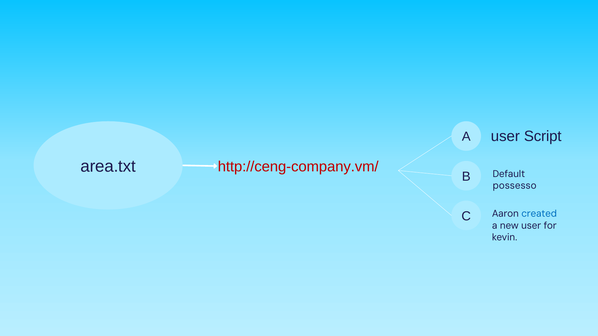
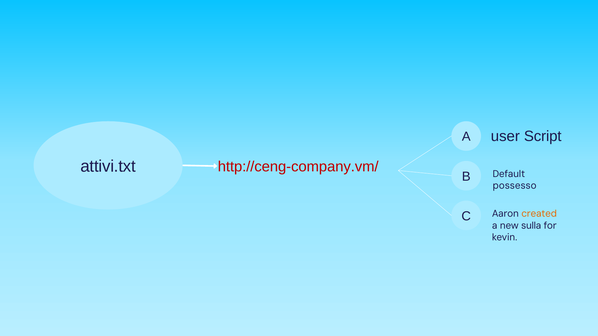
area.txt: area.txt -> attivi.txt (108, 166)
created colour: blue -> orange (539, 214)
new user: user -> sulla (531, 226)
